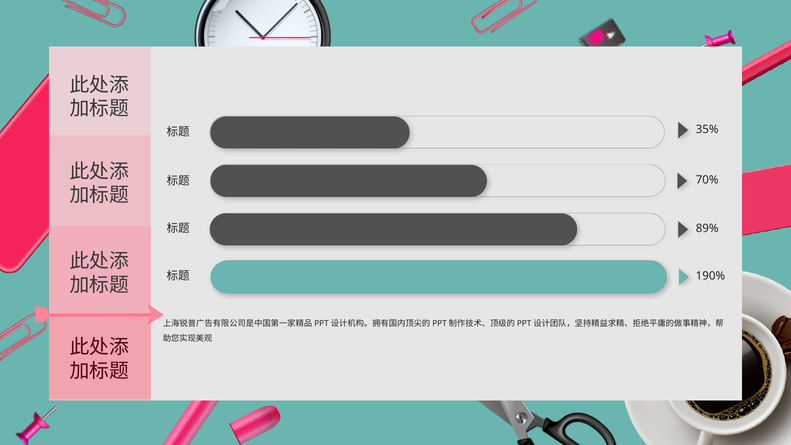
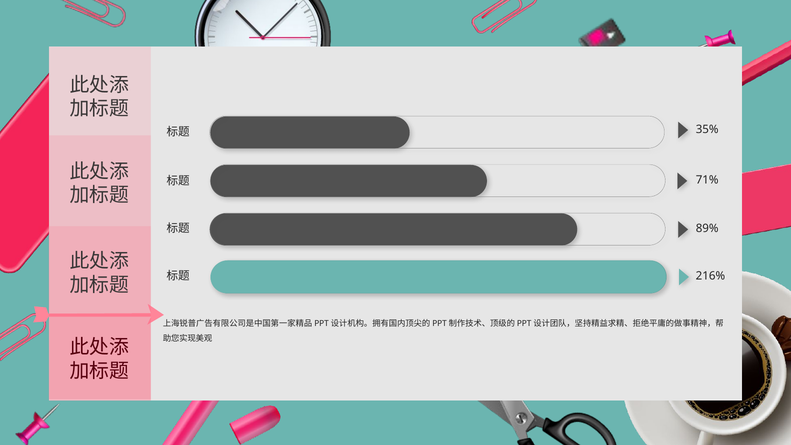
70%: 70% -> 71% (707, 180)
190%: 190% -> 216% (710, 276)
